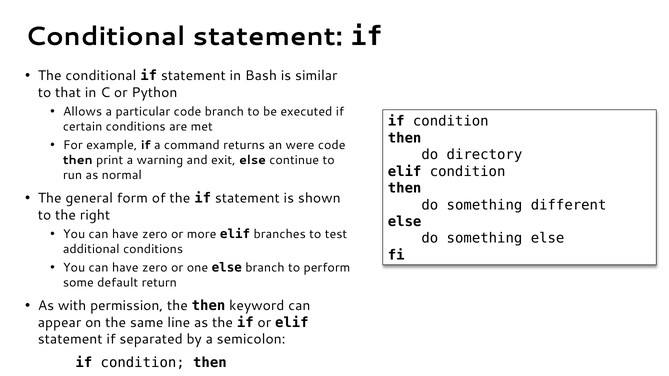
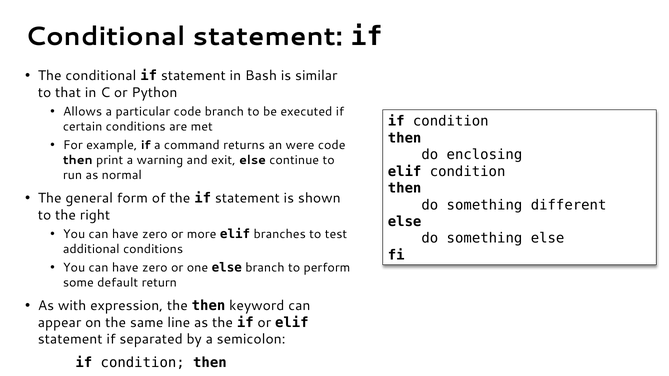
directory: directory -> enclosing (484, 155)
permission: permission -> expression (127, 306)
